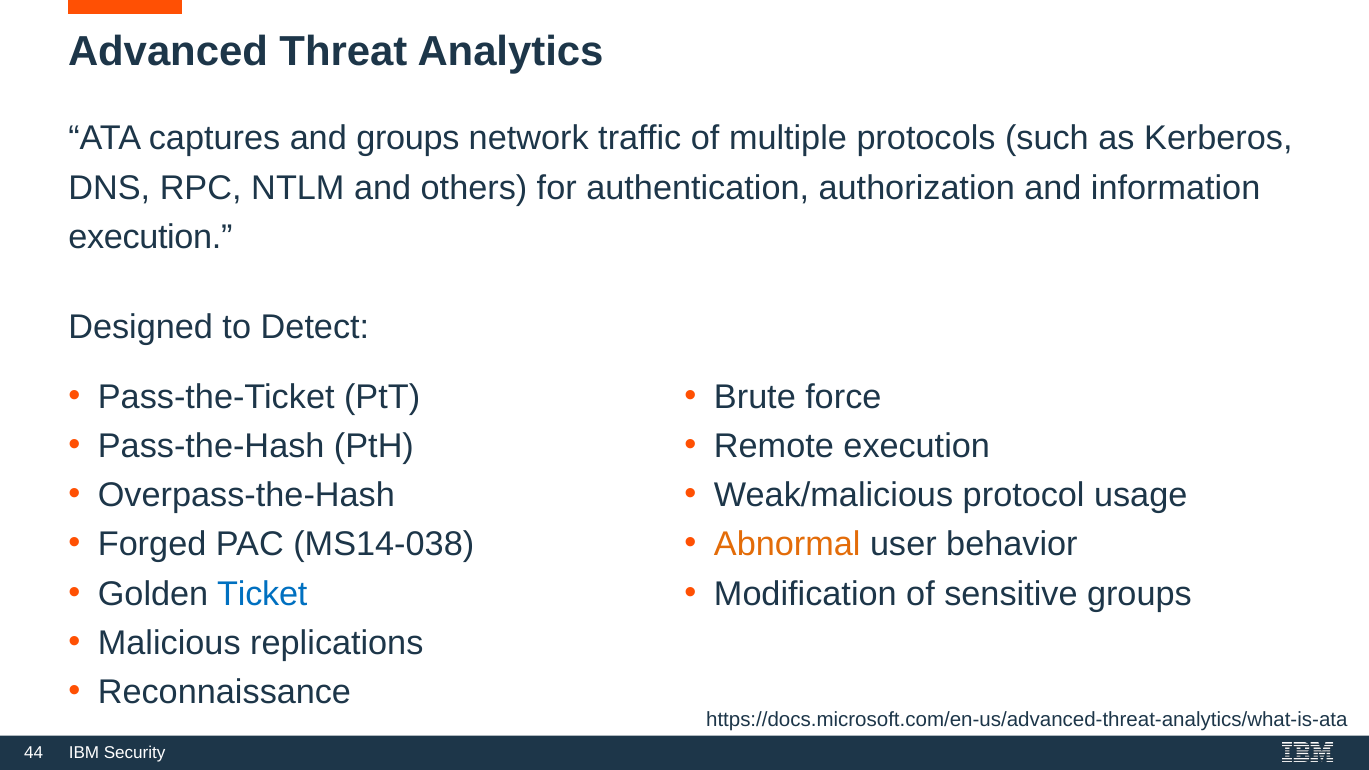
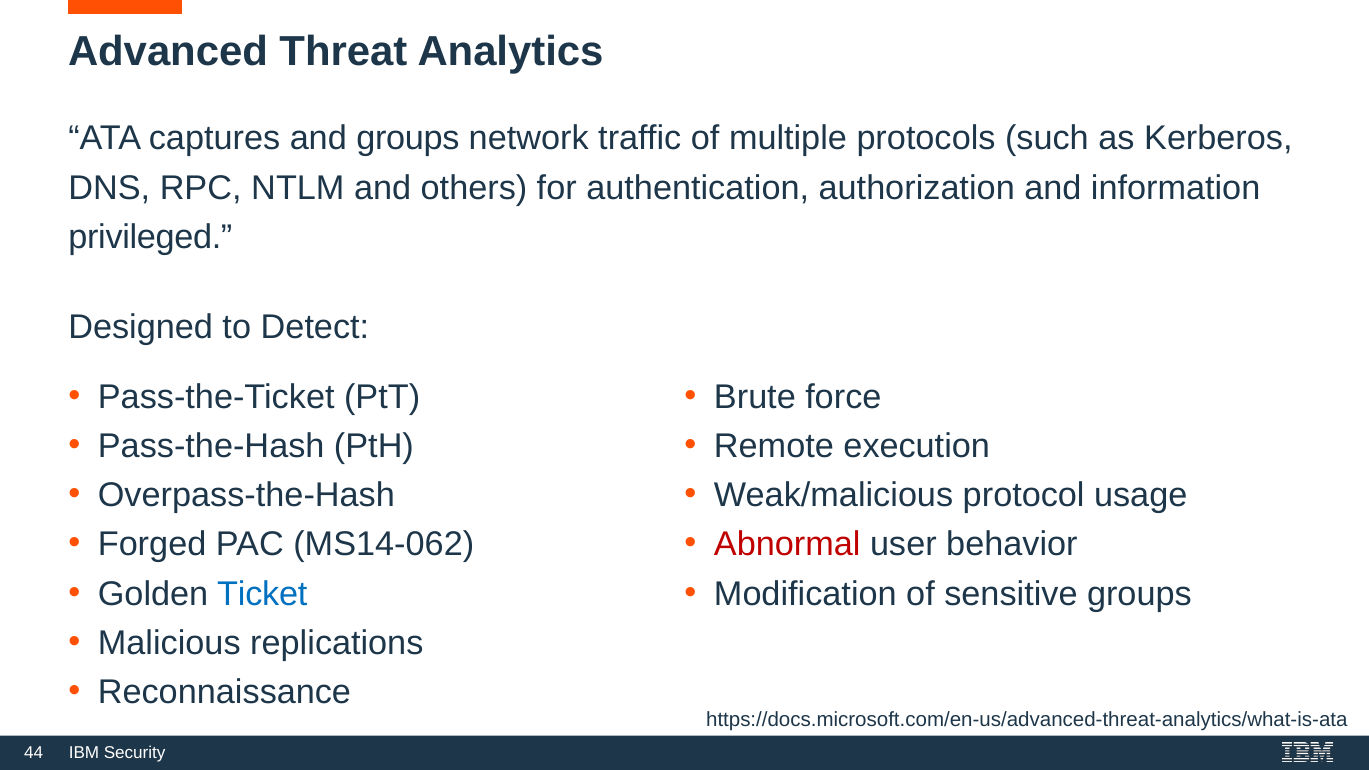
execution: execution -> privileged (150, 237)
MS14-038: MS14-038 -> MS14-062 (384, 545)
Abnormal colour: orange -> red (787, 545)
